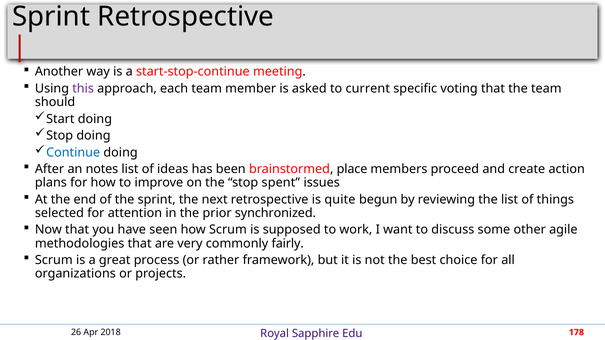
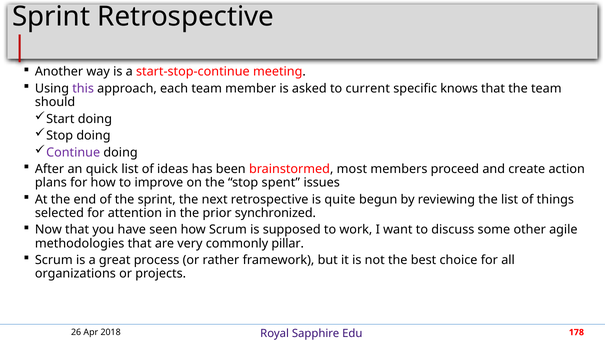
voting: voting -> knows (459, 89)
Continue colour: blue -> purple (73, 153)
notes: notes -> quick (102, 169)
place: place -> most (352, 169)
fairly: fairly -> pillar (288, 244)
